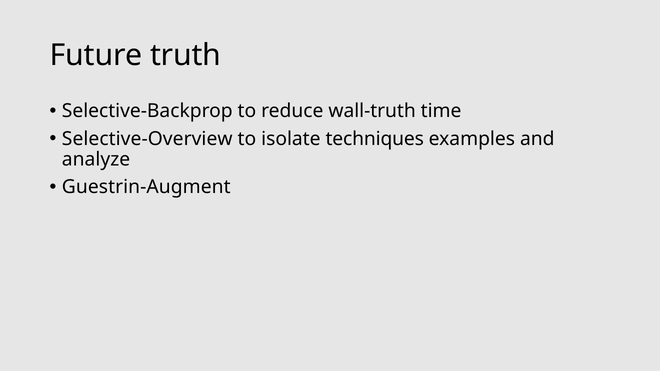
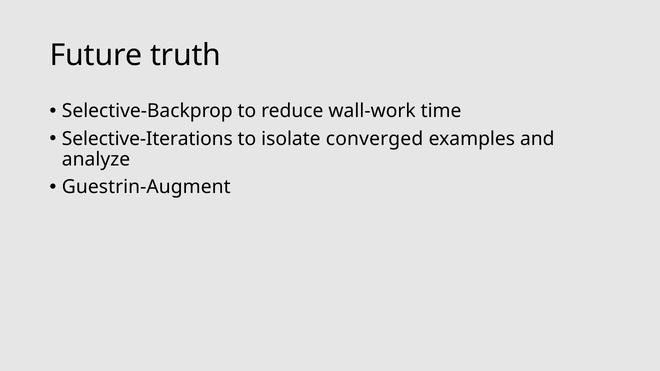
wall-truth: wall-truth -> wall-work (372, 111)
Selective-Overview: Selective-Overview -> Selective-Iterations (147, 139)
techniques: techniques -> converged (375, 139)
